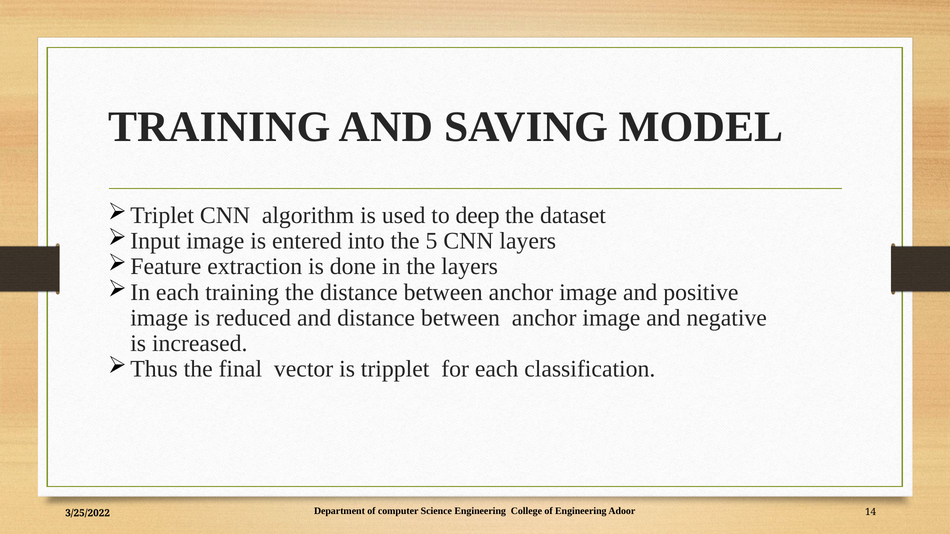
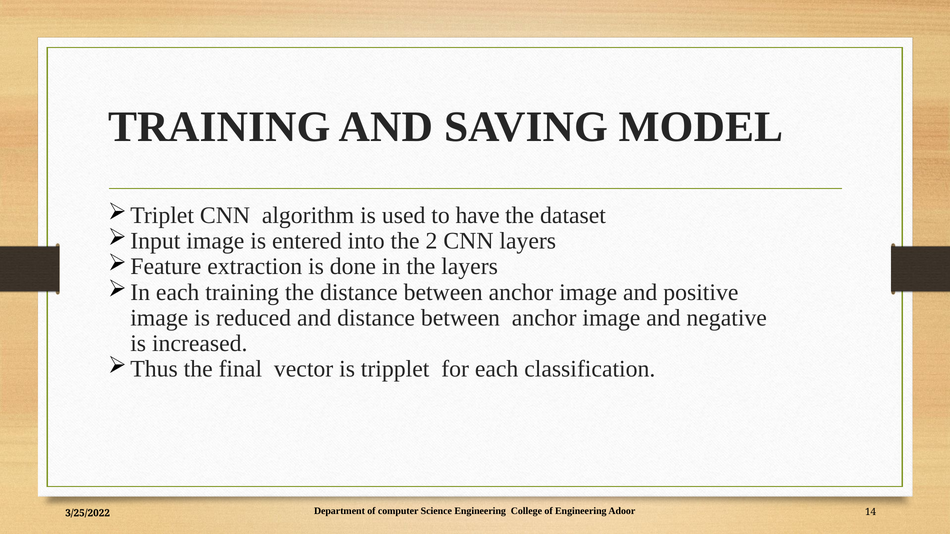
deep: deep -> have (478, 216)
5: 5 -> 2 (432, 241)
